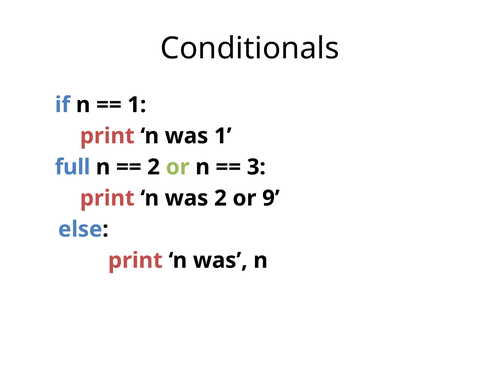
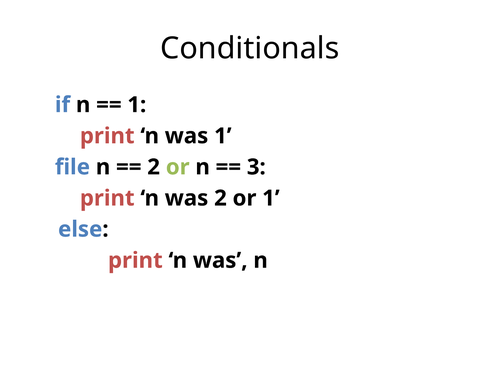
full: full -> file (72, 167)
or 9: 9 -> 1 (271, 198)
